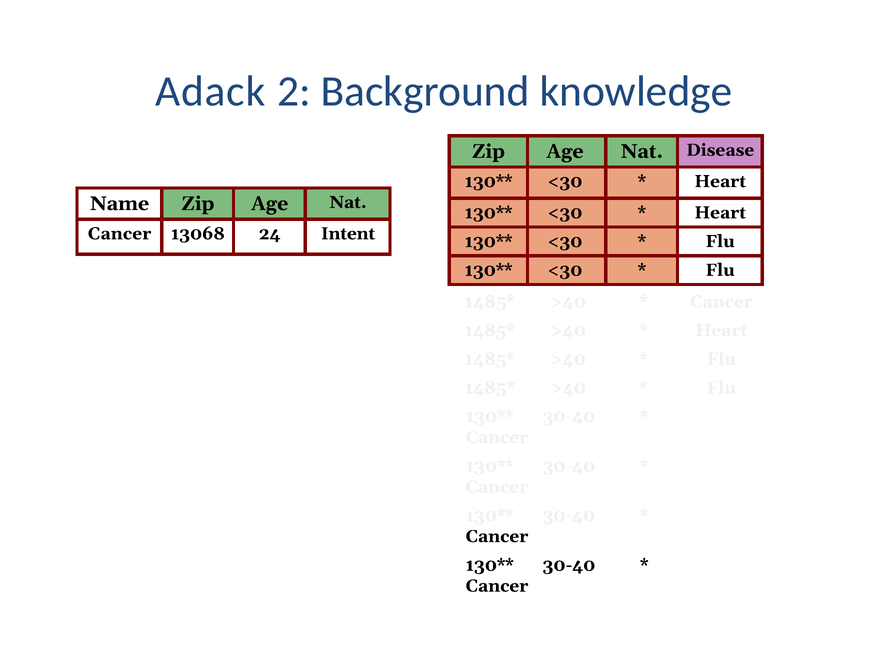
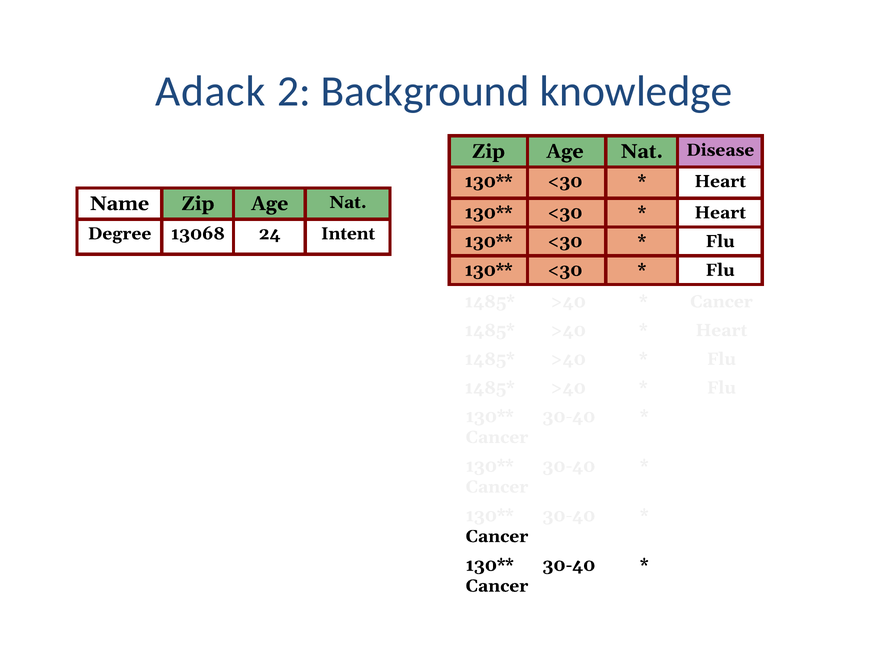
Cancer: Cancer -> Degree (120, 234)
